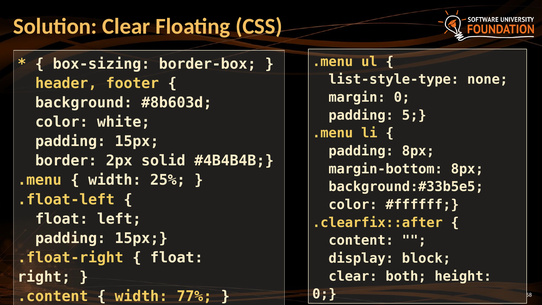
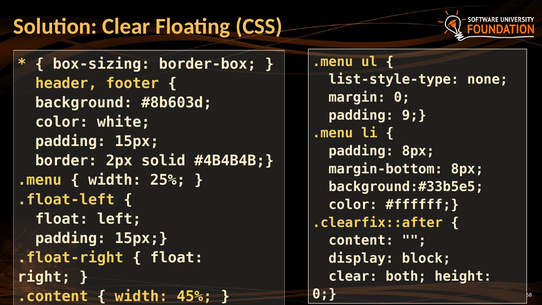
5: 5 -> 9 (414, 115)
77%: 77% -> 45% (194, 296)
